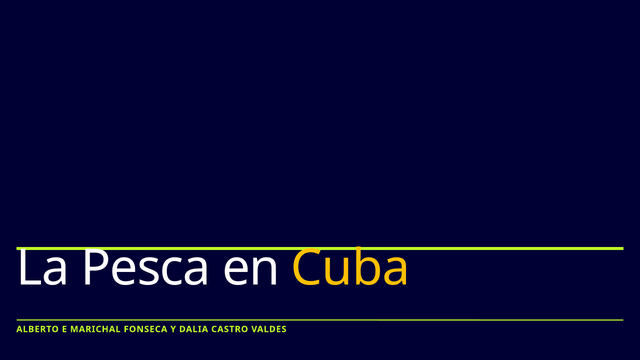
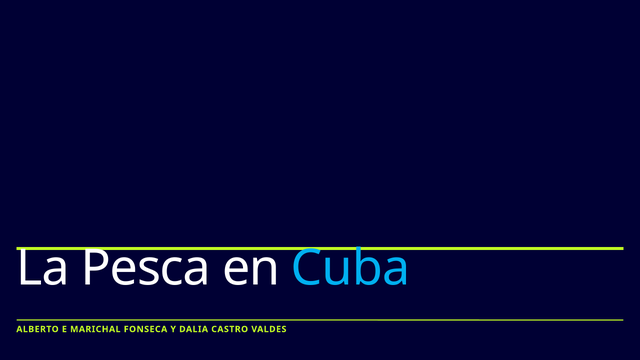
Cuba colour: yellow -> light blue (351, 268)
